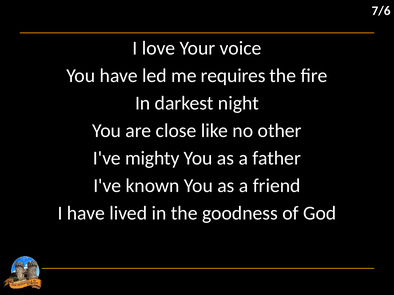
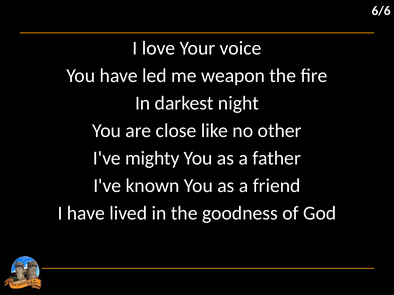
7/6: 7/6 -> 6/6 (381, 11)
requires: requires -> weapon (233, 76)
